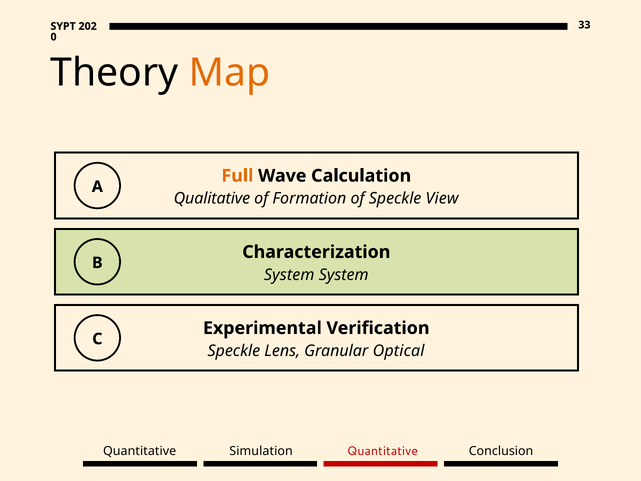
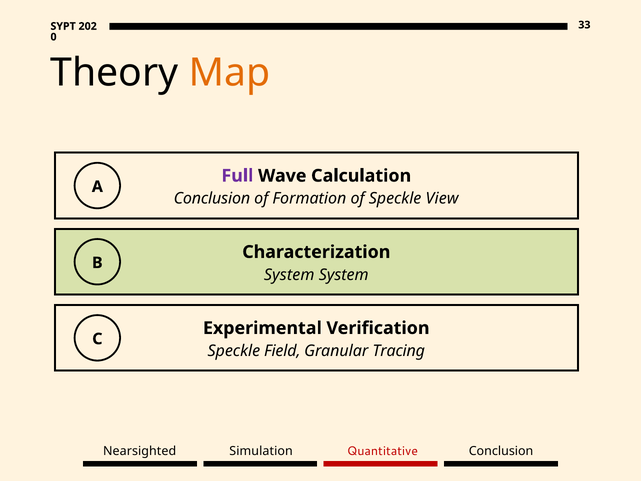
Full colour: orange -> purple (237, 176)
Qualitative: Qualitative -> Conclusion (212, 199)
Lens: Lens -> Field (282, 351)
Optical: Optical -> Tracing (399, 351)
Quantitative: Quantitative -> Nearsighted (140, 451)
